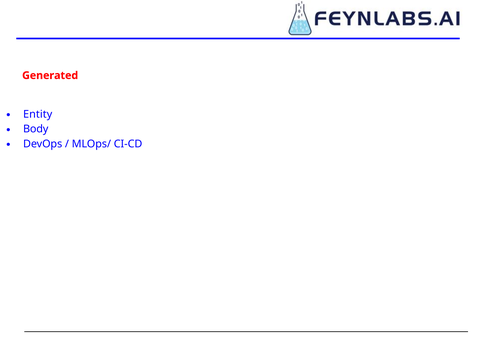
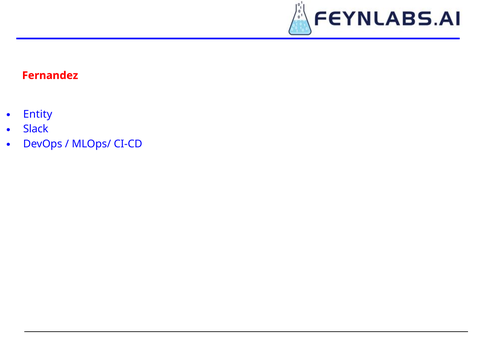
Generated: Generated -> Fernandez (50, 75)
Body: Body -> Slack (36, 129)
